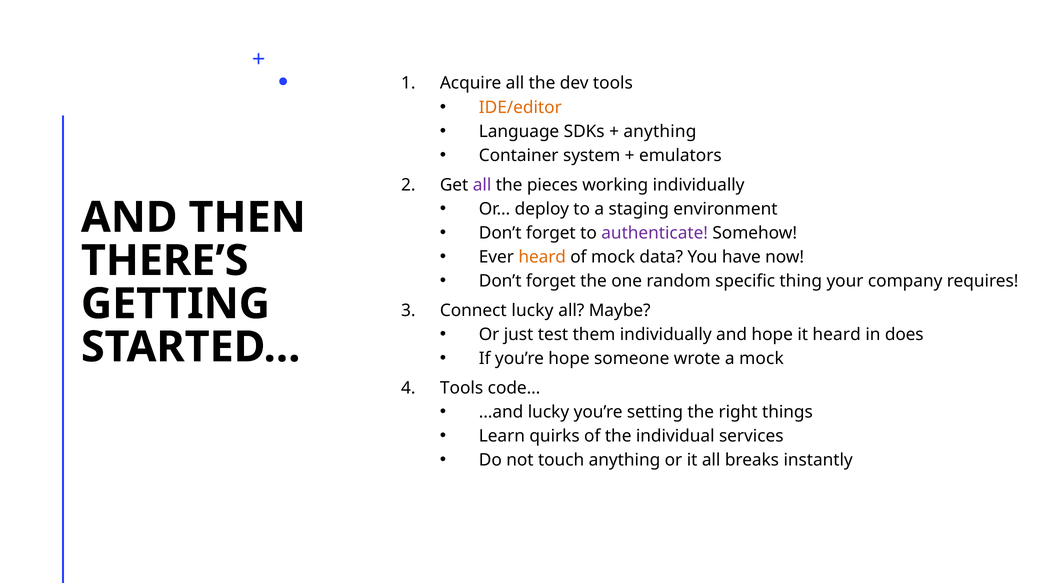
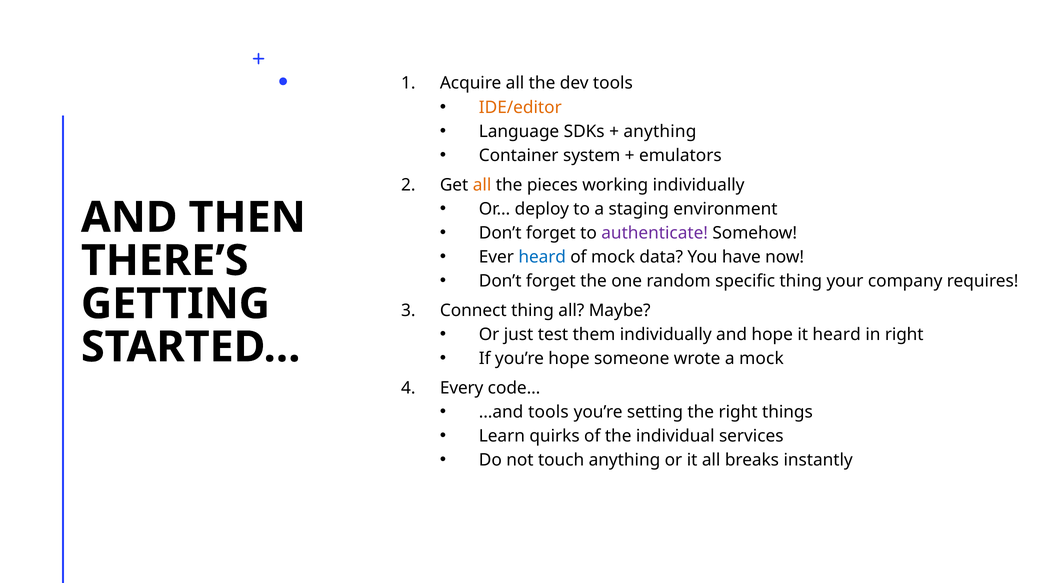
all colour: purple -> orange (482, 185)
heard colour: orange -> blue (542, 257)
Connect lucky: lucky -> thing (533, 311)
in does: does -> right (904, 335)
Tools: Tools -> Every (462, 388)
…and lucky: lucky -> tools (548, 412)
